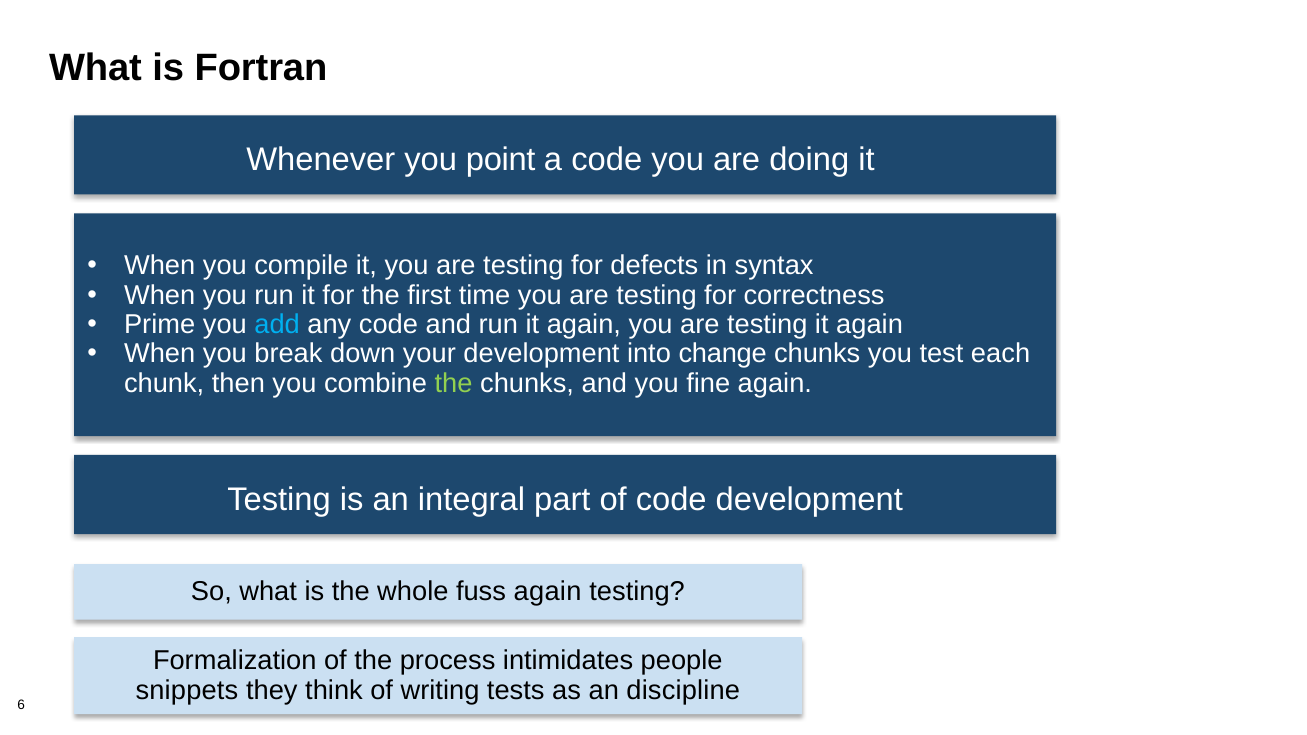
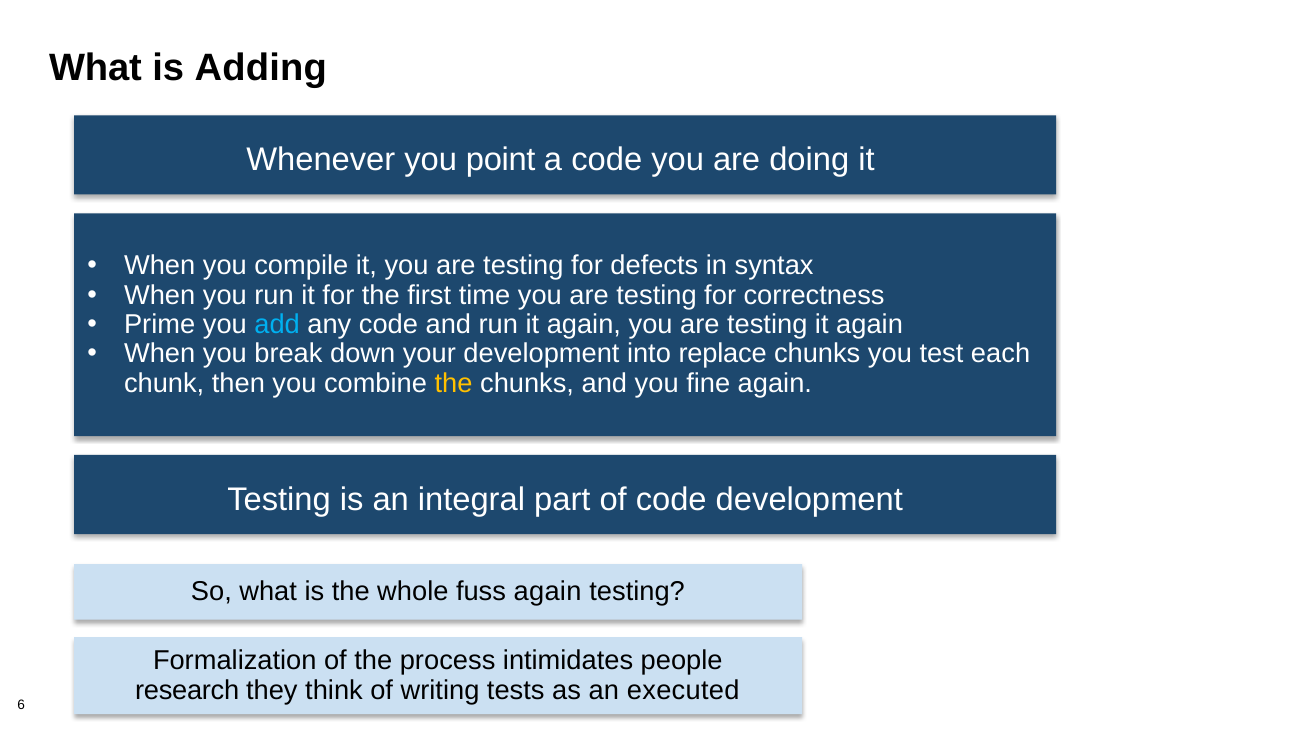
Fortran: Fortran -> Adding (261, 68)
change: change -> replace (723, 354)
the colour: light green -> yellow (454, 384)
snippets: snippets -> research (187, 690)
discipline: discipline -> executed (683, 690)
